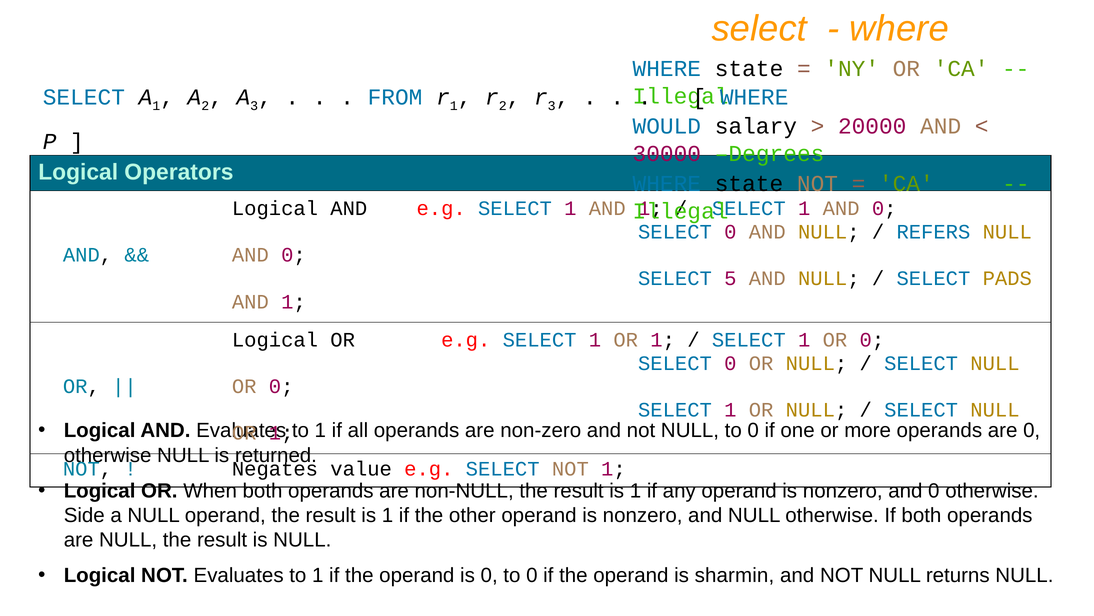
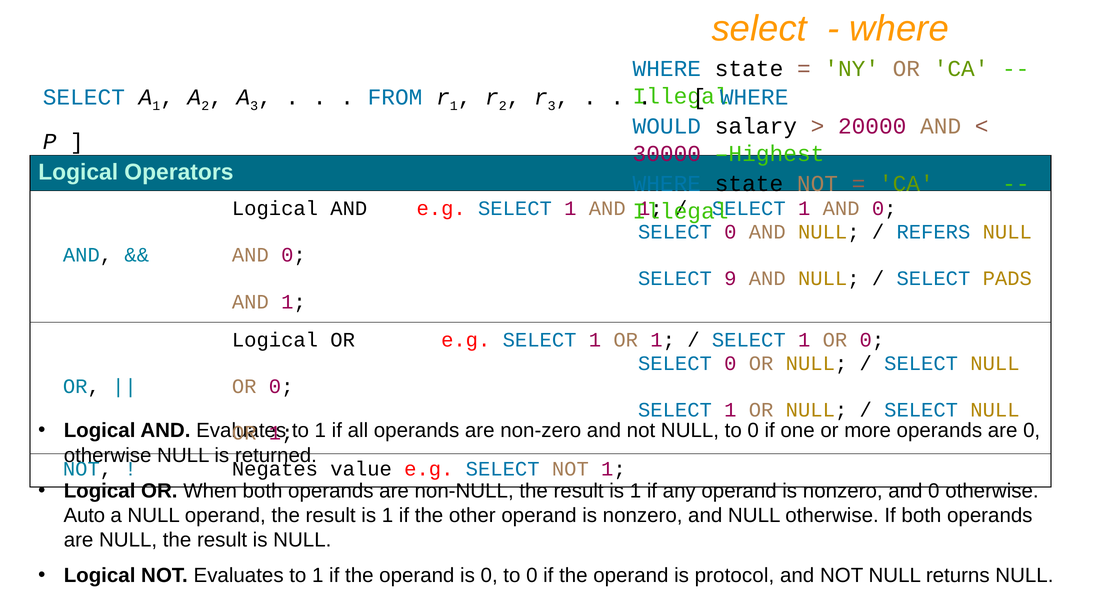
Degrees: Degrees -> Highest (770, 153)
5: 5 -> 9 (730, 278)
Side: Side -> Auto (84, 515)
sharmin: sharmin -> protocol (734, 575)
